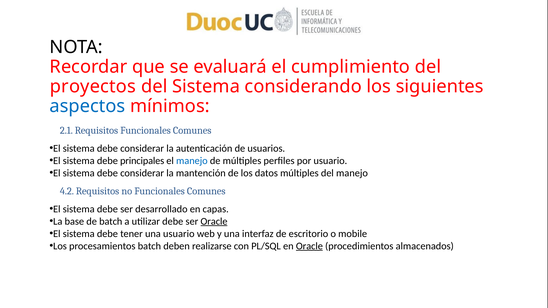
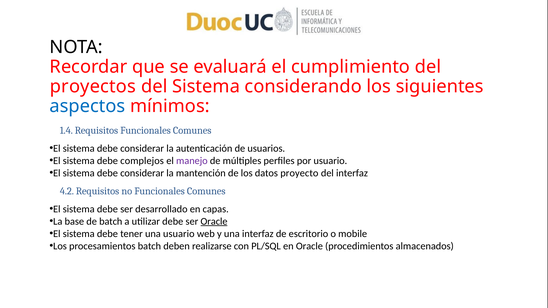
2.1: 2.1 -> 1.4 (66, 130)
principales: principales -> complejos (142, 161)
manejo colour: blue -> purple (192, 161)
datos múltiples: múltiples -> proyecto (299, 173)
del manejo: manejo -> interfaz (352, 173)
Oracle underline: present -> none (309, 246)
